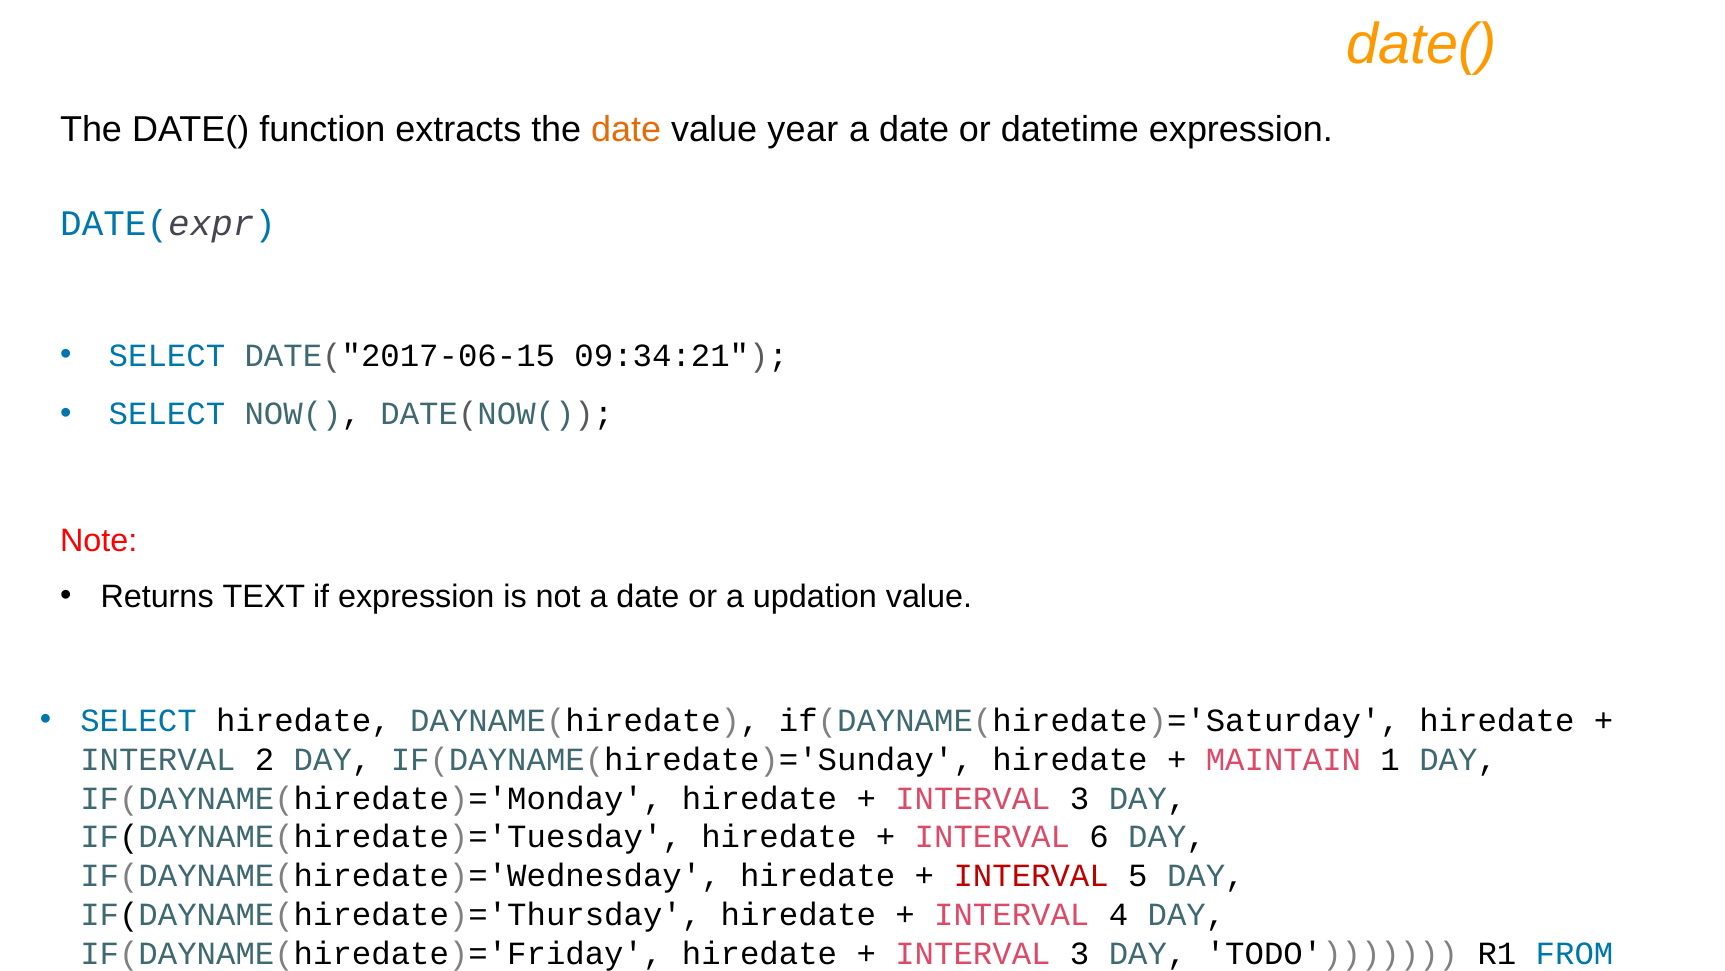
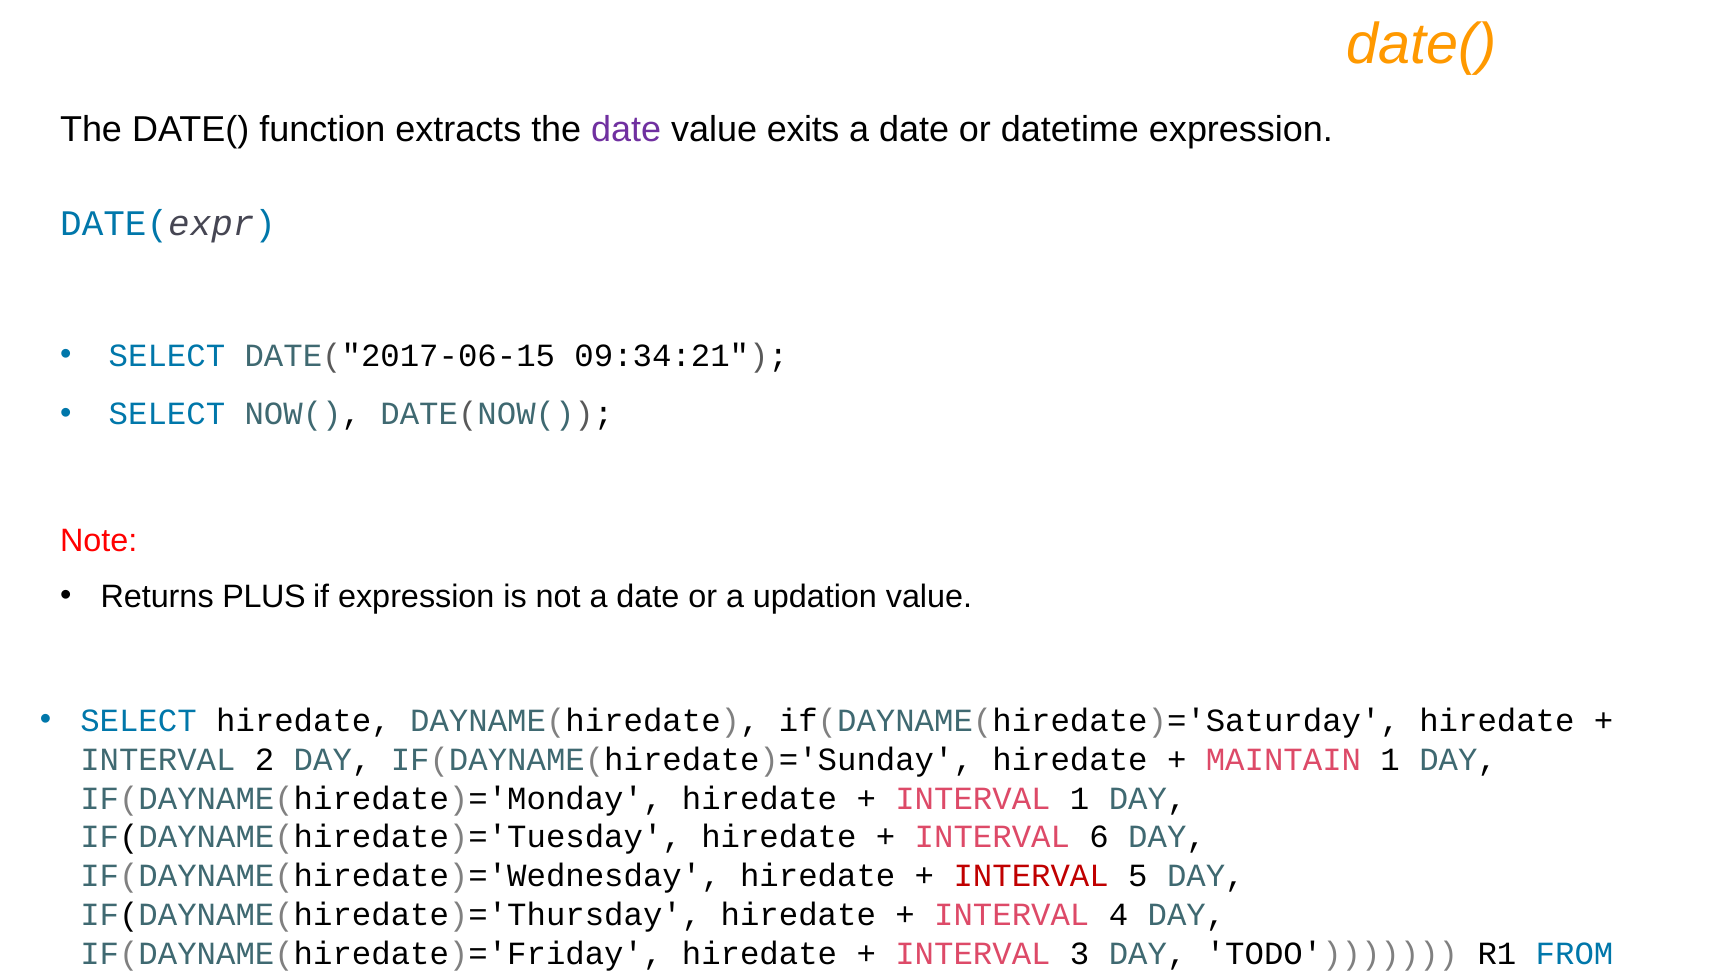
date colour: orange -> purple (626, 130)
year: year -> exits (803, 130)
TEXT: TEXT -> PLUS (264, 596)
3: 3 -> 1 (1080, 798)
